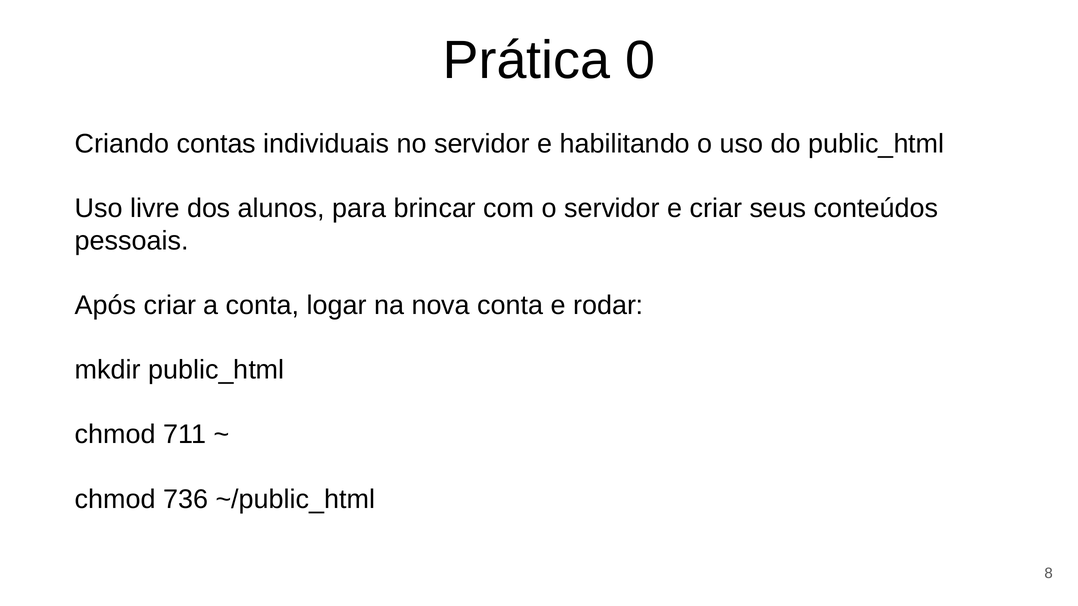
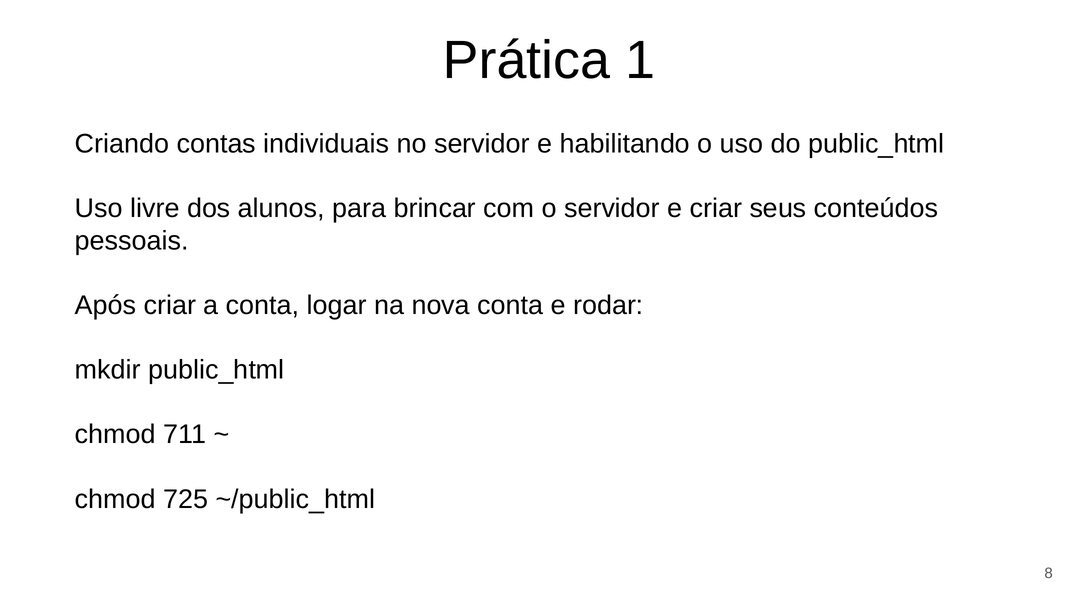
0: 0 -> 1 (640, 61)
736: 736 -> 725 (186, 500)
